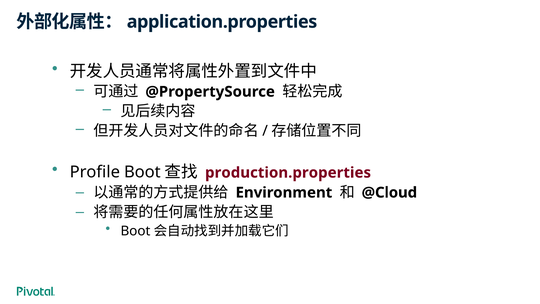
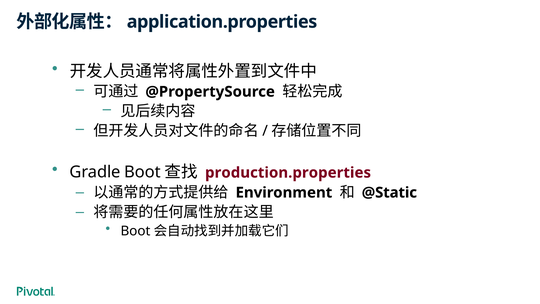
Profile: Profile -> Gradle (95, 172)
@Cloud: @Cloud -> @Static (389, 192)
